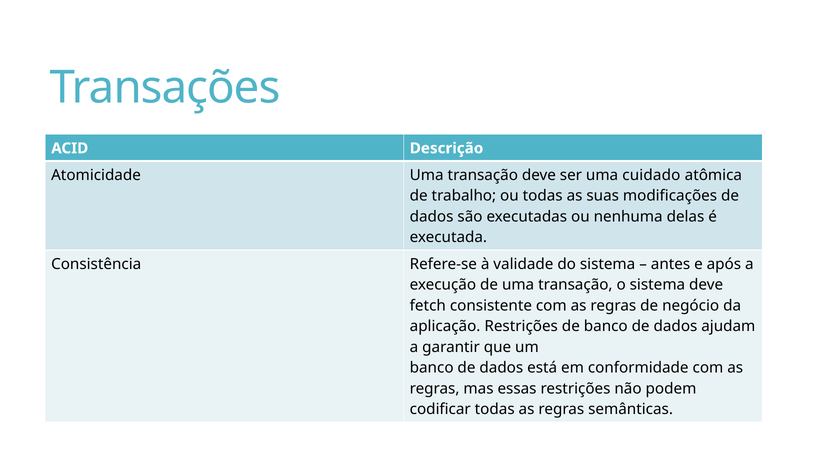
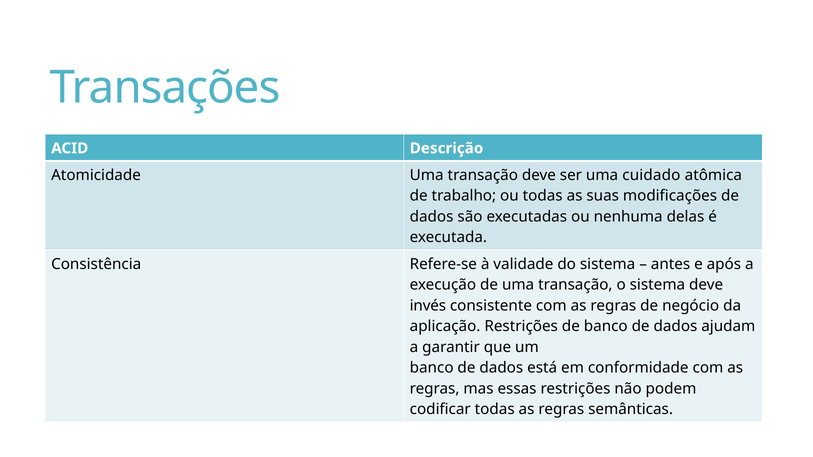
fetch: fetch -> invés (428, 306)
